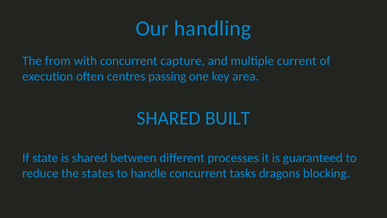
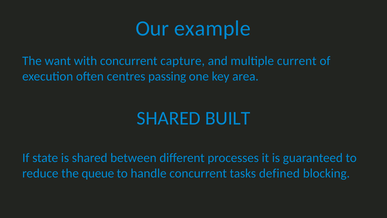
handling: handling -> example (212, 28)
from: from -> want (58, 61)
states: states -> queue (98, 173)
dragons: dragons -> defined (279, 173)
